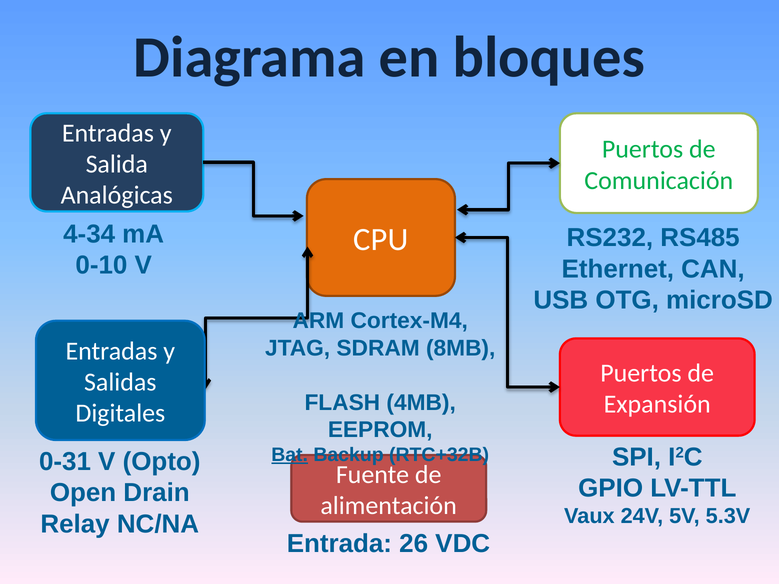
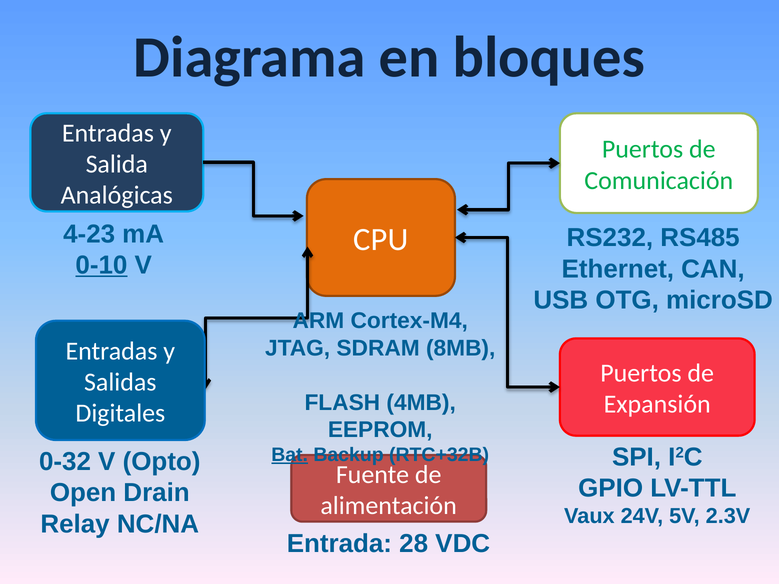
4-34: 4-34 -> 4-23 (89, 234)
0-10 underline: none -> present (101, 265)
0-31: 0-31 -> 0-32 (65, 462)
5.3V: 5.3V -> 2.3V (728, 517)
26: 26 -> 28 (414, 544)
